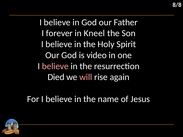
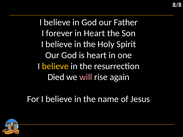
in Kneel: Kneel -> Heart (94, 33)
is video: video -> heart (97, 55)
believe colour: pink -> yellow (55, 66)
